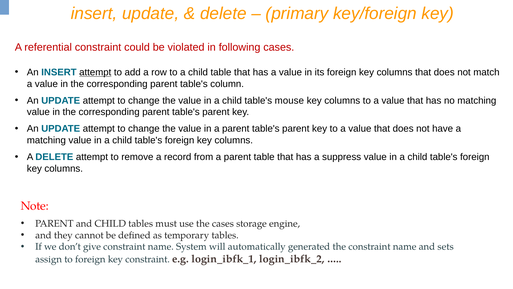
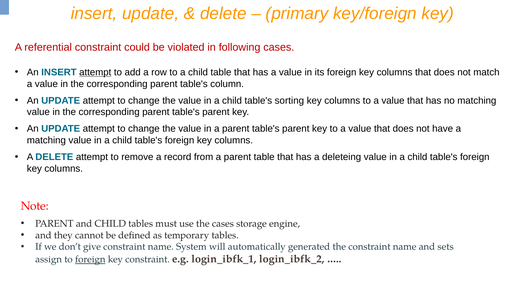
mouse: mouse -> sorting (289, 100)
suppress: suppress -> deleteing (342, 157)
foreign underline: none -> present (90, 259)
